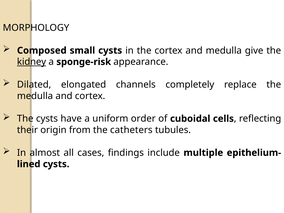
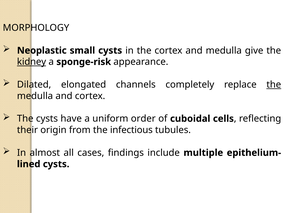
Composed: Composed -> Neoplastic (42, 50)
the underline: none -> present (274, 85)
catheters: catheters -> infectious (131, 130)
